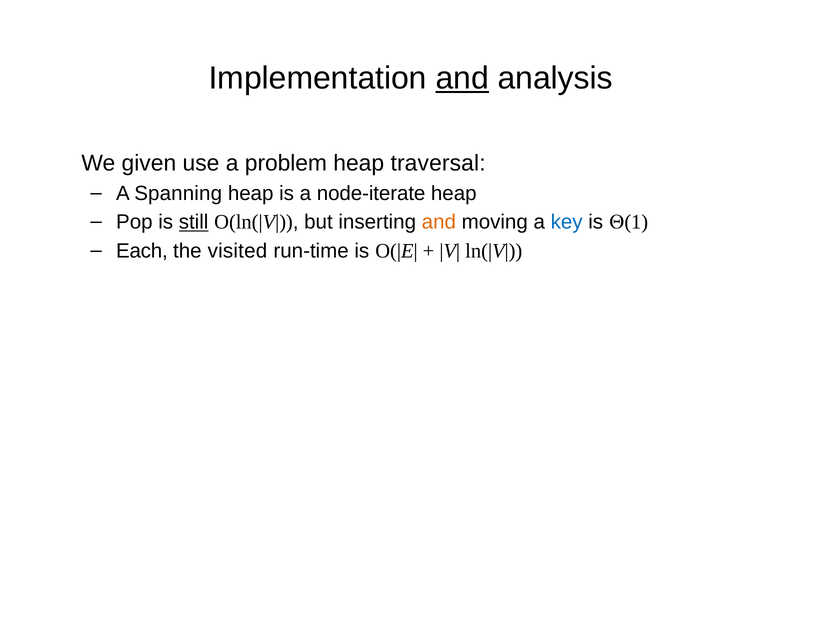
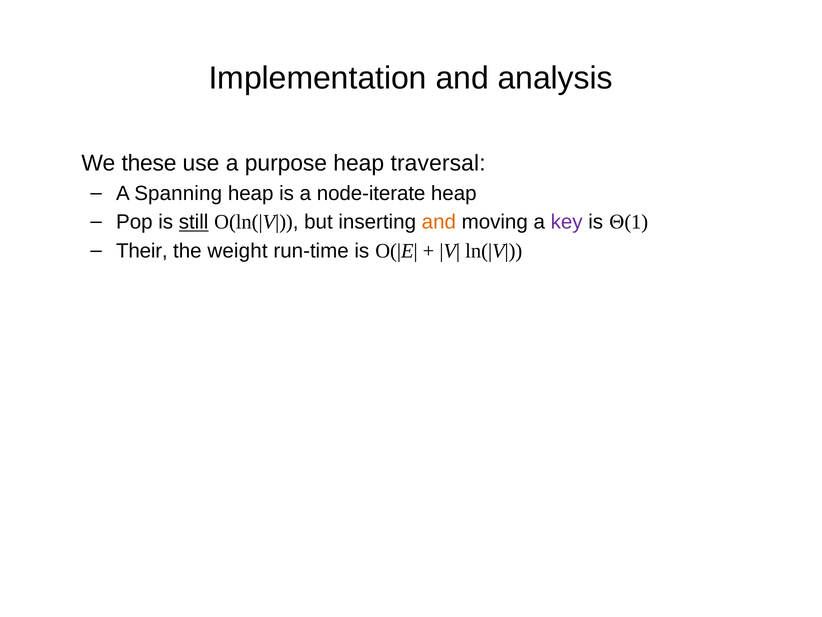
and underline: present -> none (462, 78)
given: given -> these (149, 163)
problem: problem -> purpose (286, 163)
key colour: blue -> purple (567, 222)
Each: Each -> Their (142, 251)
visited: visited -> weight (237, 251)
